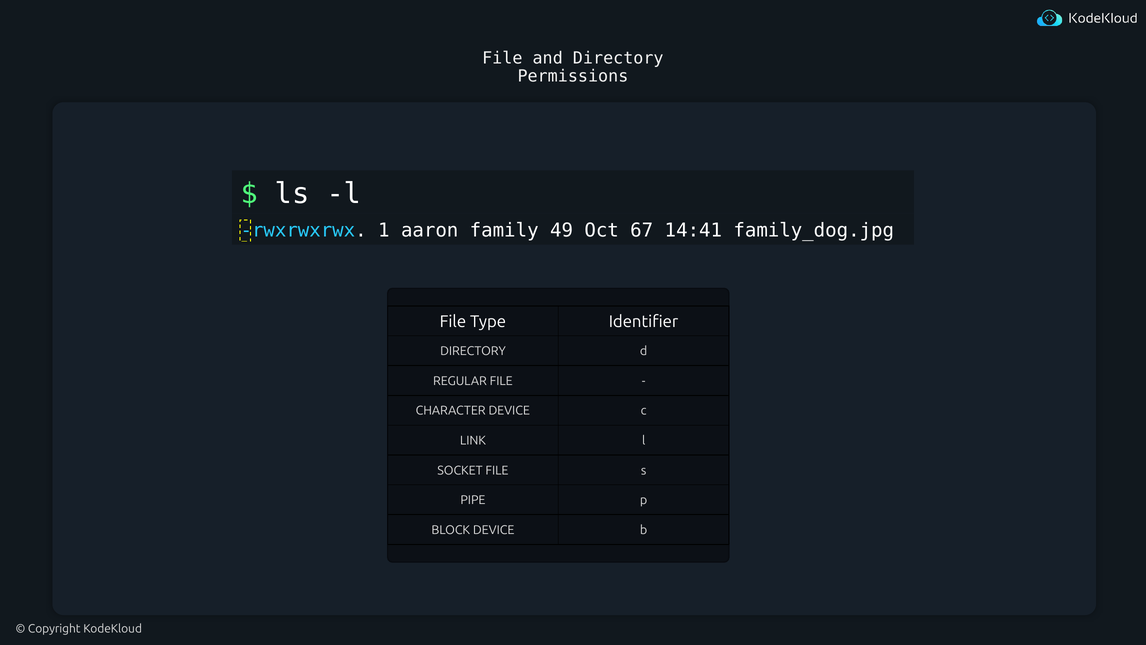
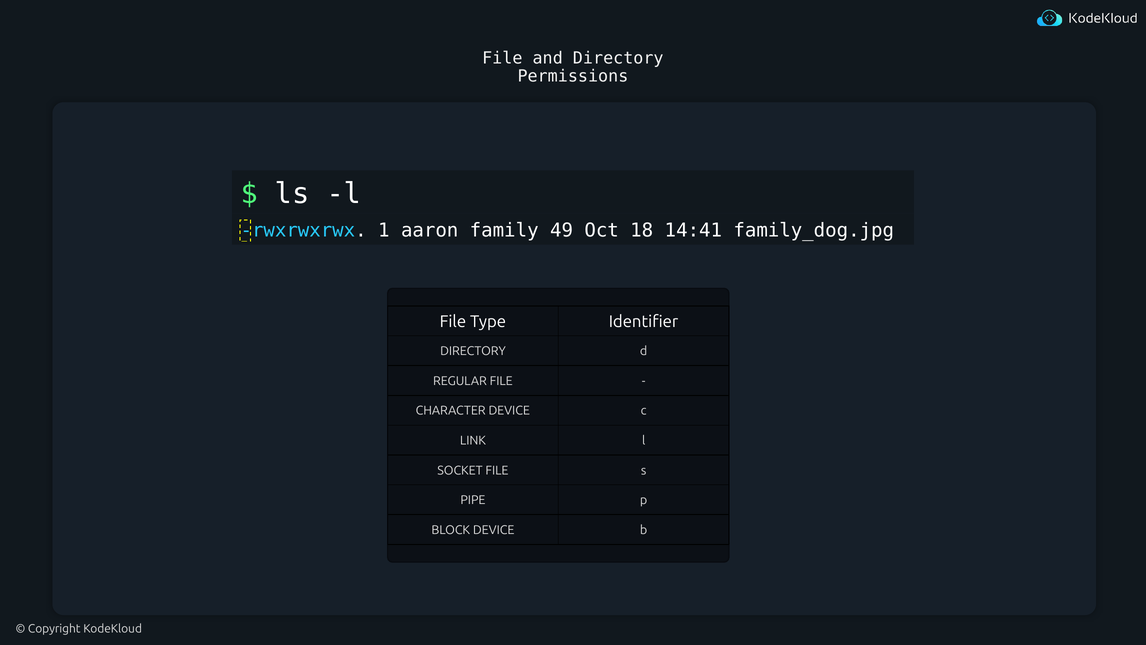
67: 67 -> 18 (642, 230)
